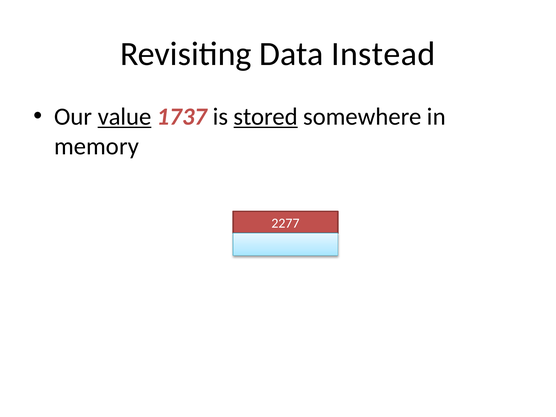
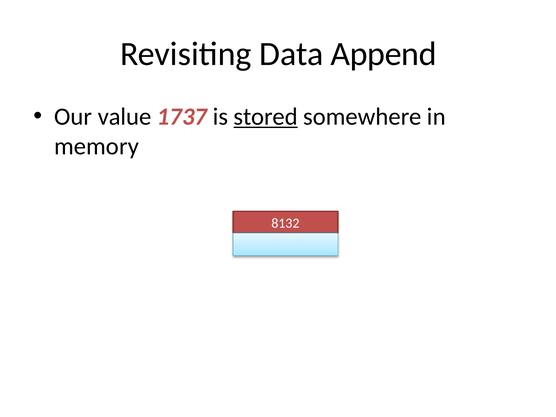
Instead: Instead -> Append (384, 54)
value underline: present -> none (125, 117)
2277: 2277 -> 8132 (285, 223)
